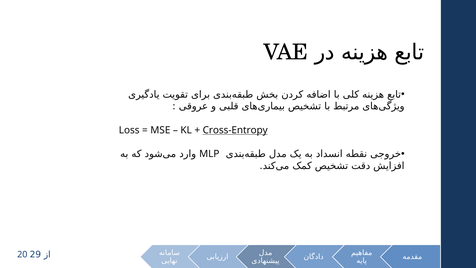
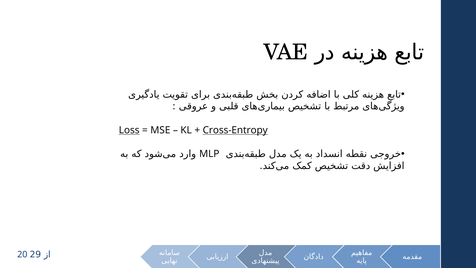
Loss underline: none -> present (129, 130)
